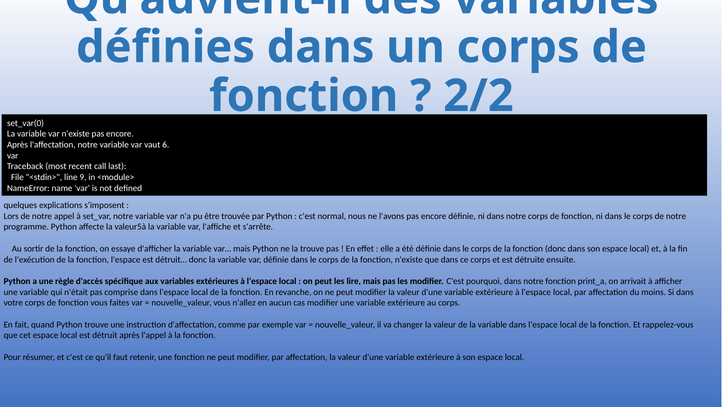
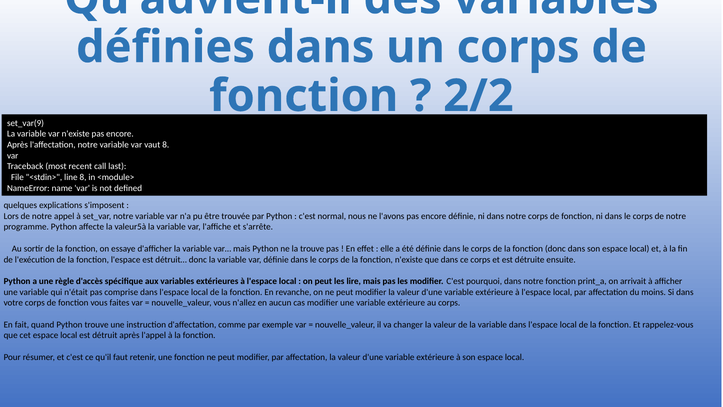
set_var(0: set_var(0 -> set_var(9 (25, 123)
vaut 6: 6 -> 8 (166, 145)
line 9: 9 -> 8 (83, 177)
